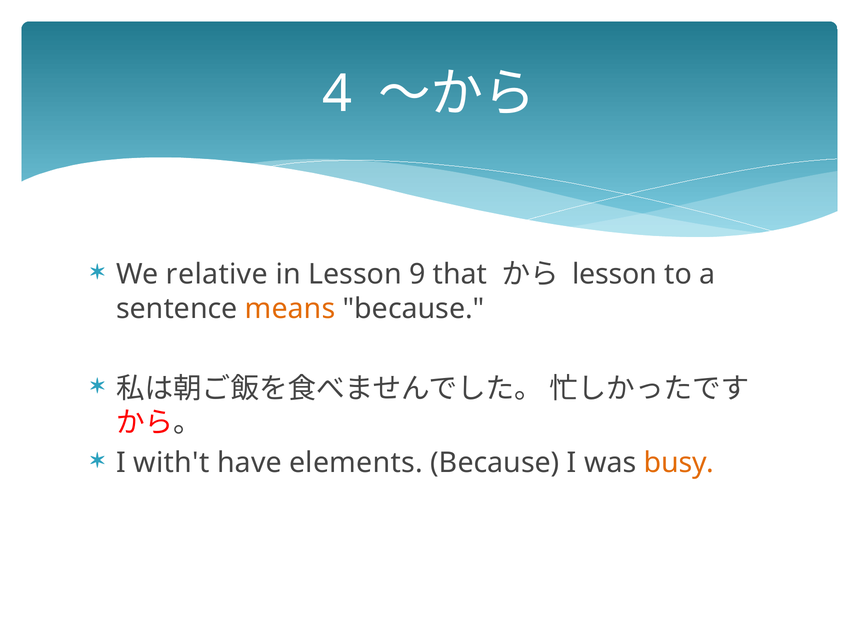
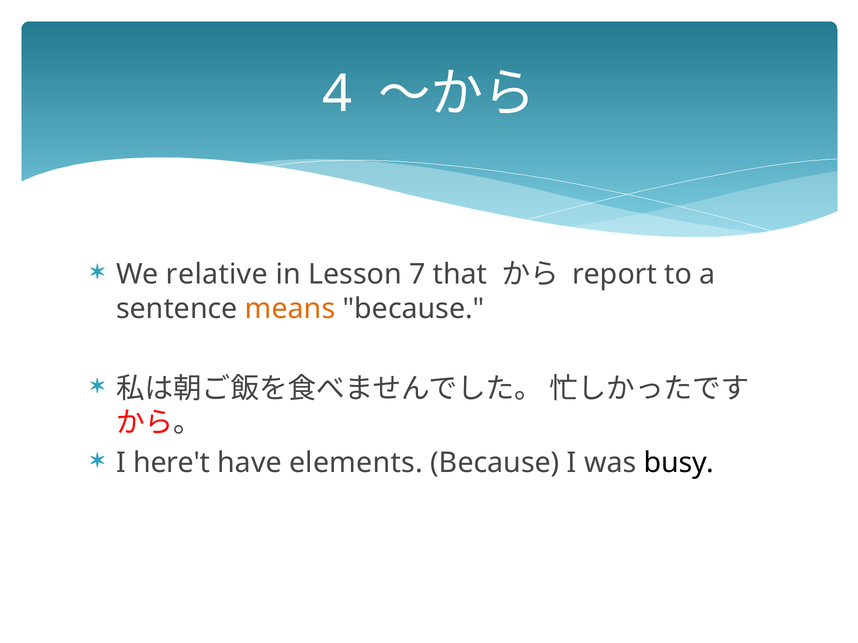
9: 9 -> 7 (417, 275)
lesson: lesson -> report (615, 275)
with't: with't -> here't (172, 463)
busy colour: orange -> black (679, 463)
